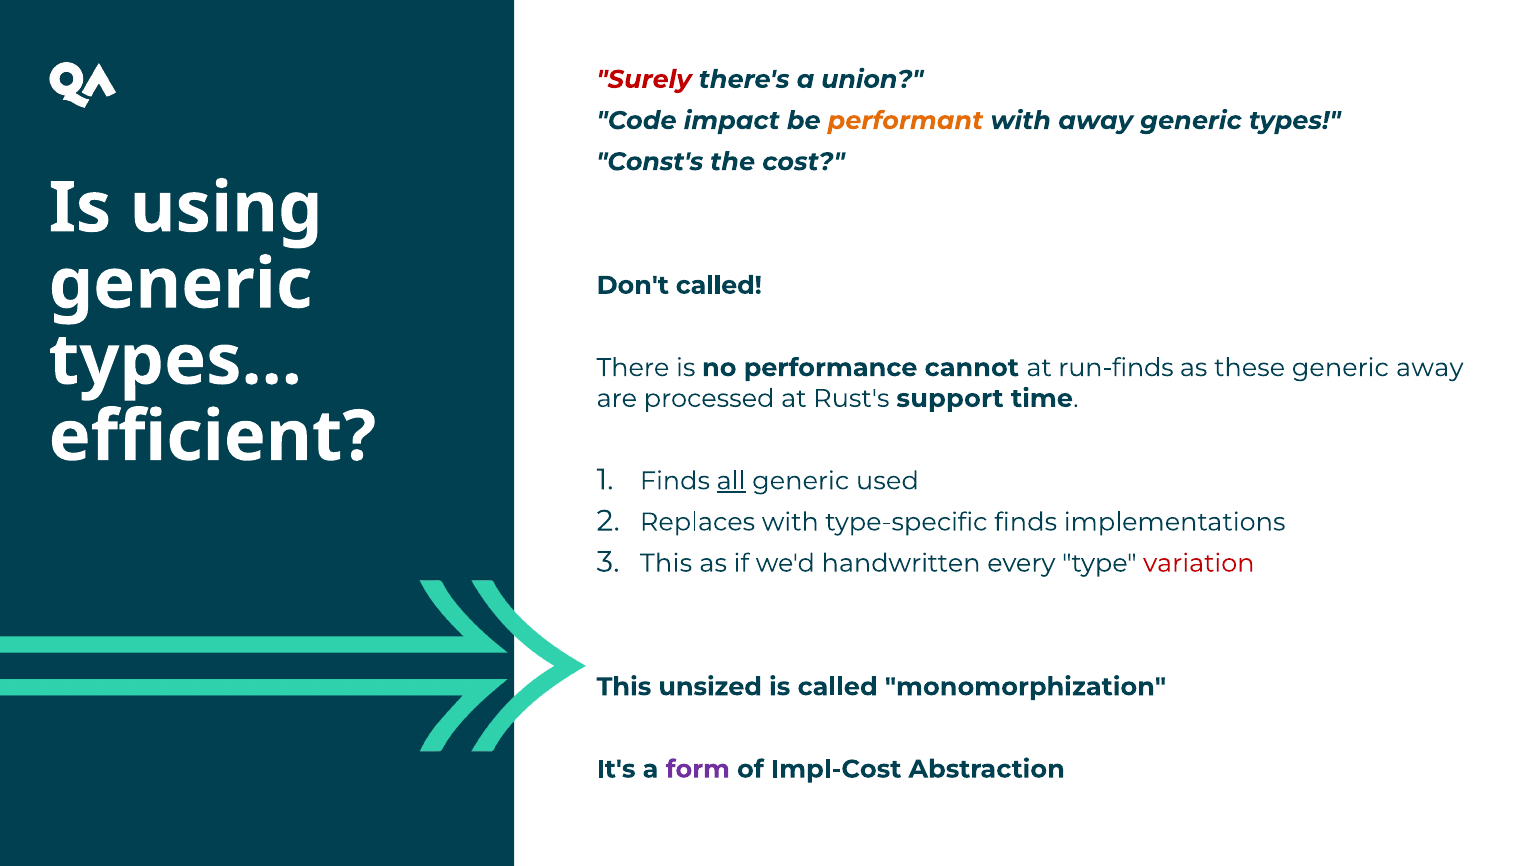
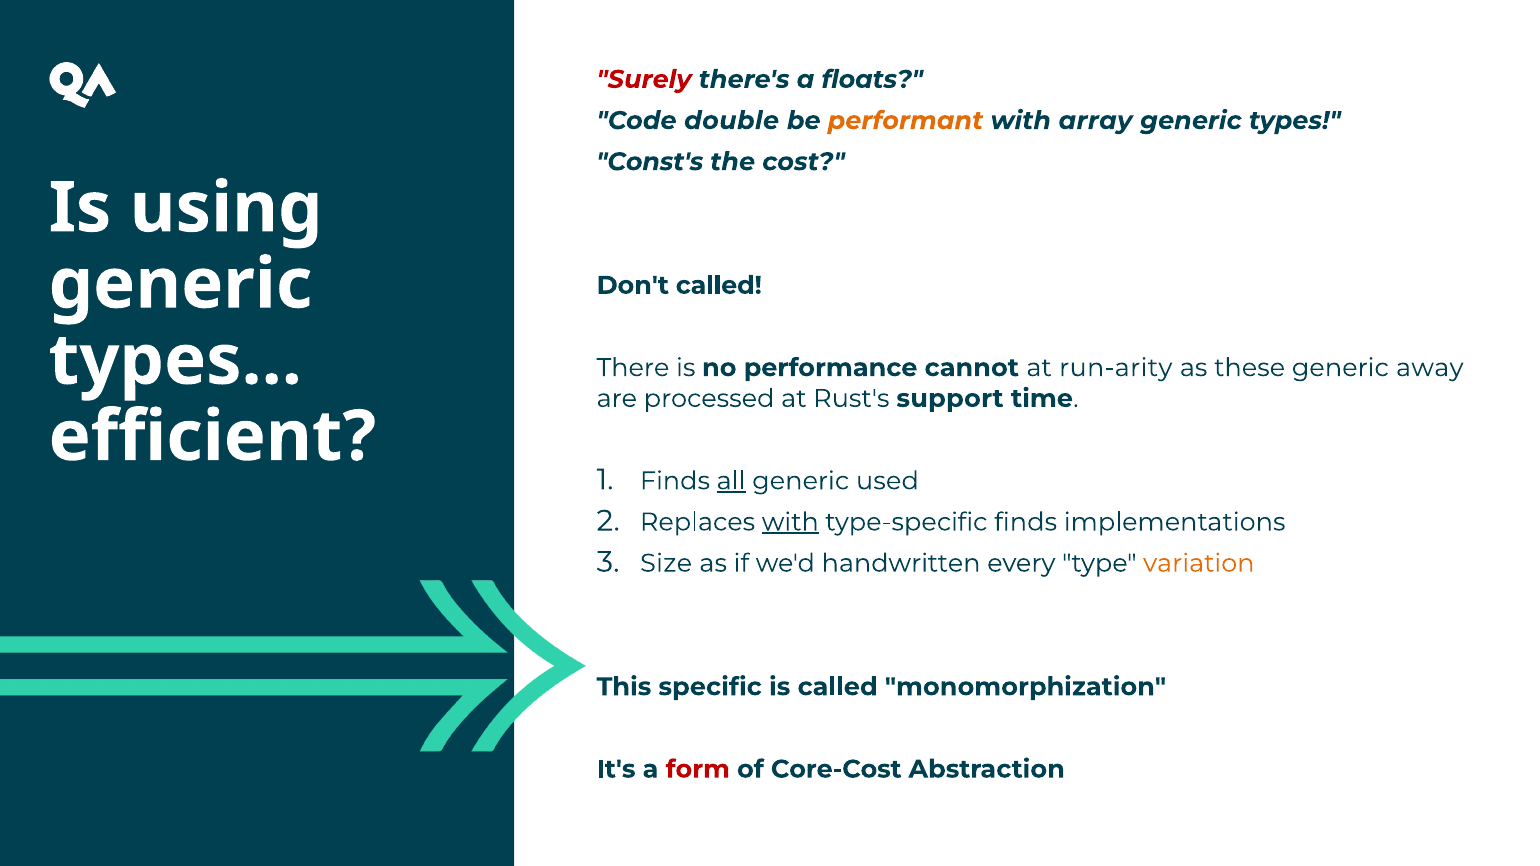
union: union -> floats (872, 79)
impact: impact -> double (732, 121)
with away: away -> array (1095, 121)
run-finds: run-finds -> run-arity (1116, 368)
with underline: none -> present (790, 522)
This: This -> Size (666, 563)
variation colour: red -> orange (1199, 563)
unsized: unsized -> specific (710, 687)
form colour: purple -> red (698, 769)
Impl-Cost: Impl-Cost -> Core-Cost (836, 769)
